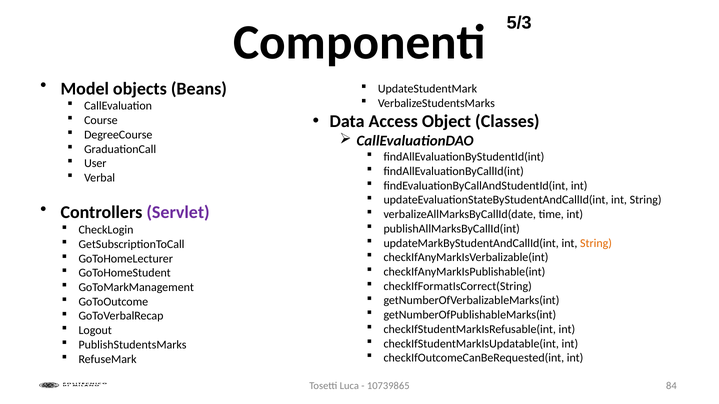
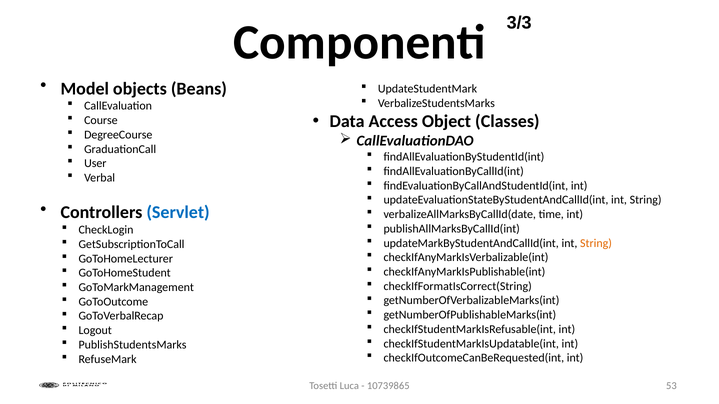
5/3: 5/3 -> 3/3 (519, 23)
Servlet colour: purple -> blue (178, 213)
84: 84 -> 53 (671, 386)
